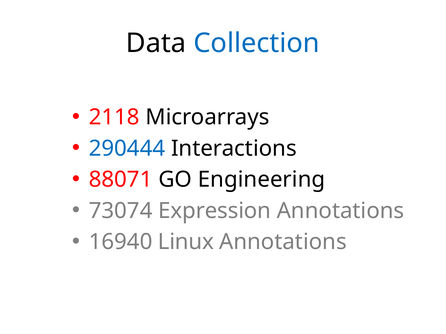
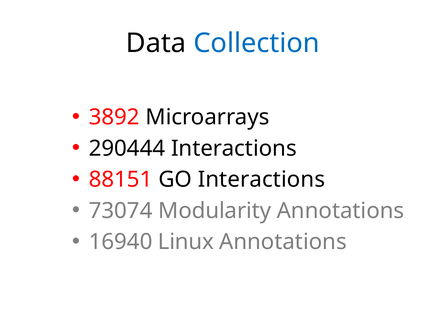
2118: 2118 -> 3892 (114, 117)
290444 colour: blue -> black (127, 149)
88071: 88071 -> 88151 (121, 180)
GO Engineering: Engineering -> Interactions (261, 180)
Expression: Expression -> Modularity (215, 211)
